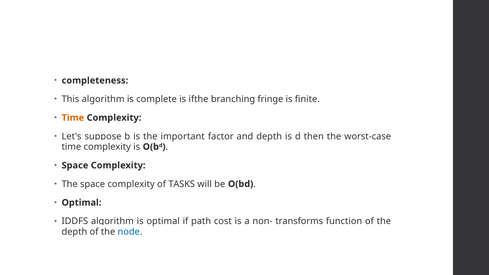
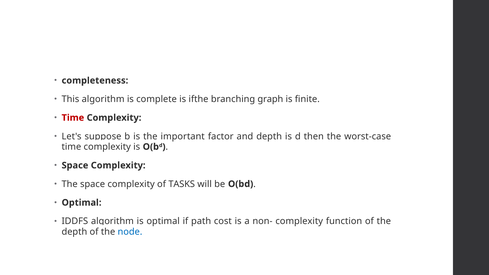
fringe: fringe -> graph (270, 99)
Time colour: orange -> red (73, 118)
non- transforms: transforms -> complexity (299, 221)
